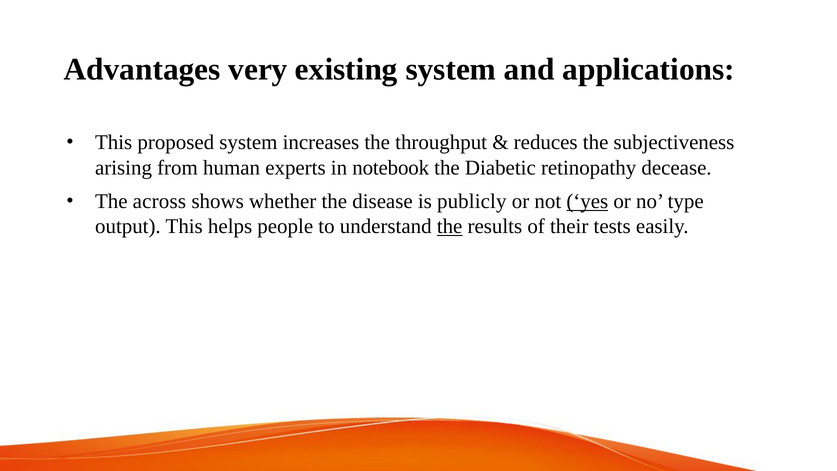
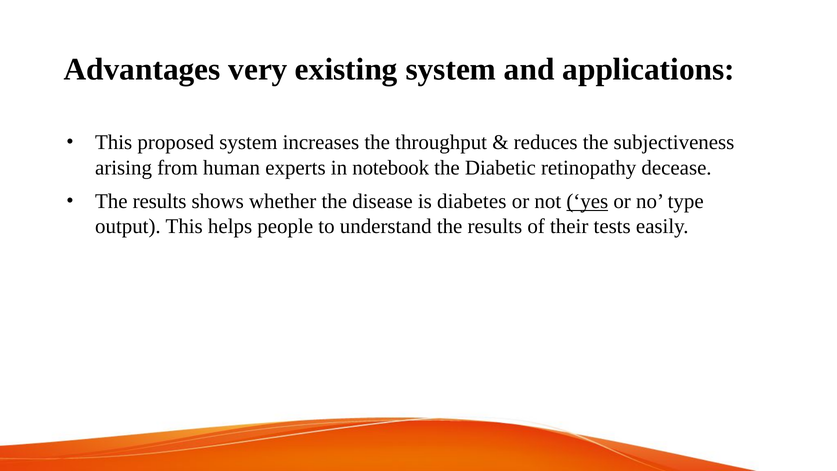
across: across -> results (160, 201)
publicly: publicly -> diabetes (472, 201)
the underline: present -> none (450, 226)
